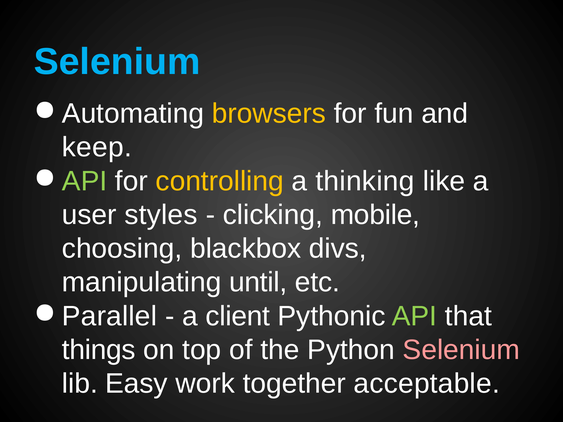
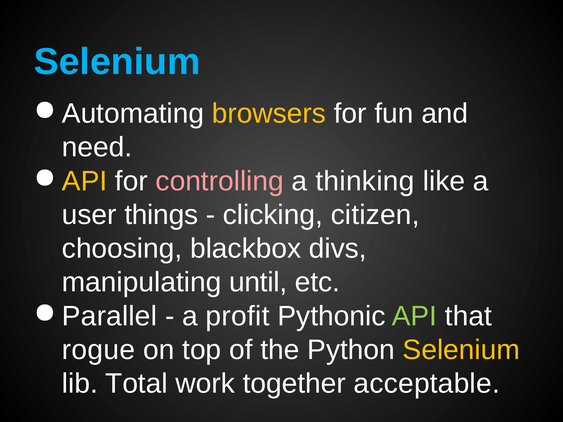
keep: keep -> need (97, 147)
API colour: light green -> yellow (85, 181)
controlling colour: yellow -> pink (220, 181)
styles: styles -> things (161, 215)
mobile: mobile -> citizen (375, 215)
client: client -> profit (238, 316)
things: things -> rogue (99, 350)
Selenium colour: pink -> yellow (461, 350)
Easy: Easy -> Total (136, 384)
